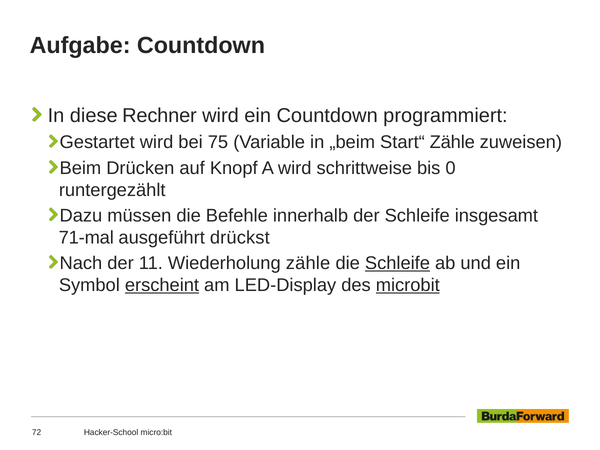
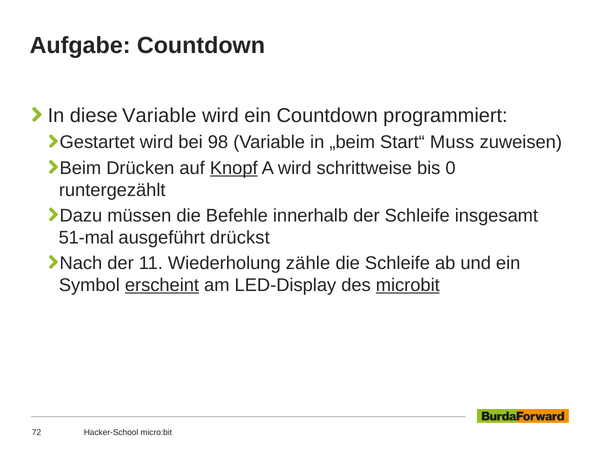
diese Rechner: Rechner -> Variable (159, 116)
75: 75 -> 98 (218, 142)
Start“ Zähle: Zähle -> Muss (452, 142)
Knopf underline: none -> present (234, 168)
71-mal: 71-mal -> 51-mal (86, 238)
Schleife underline: present -> none (397, 263)
